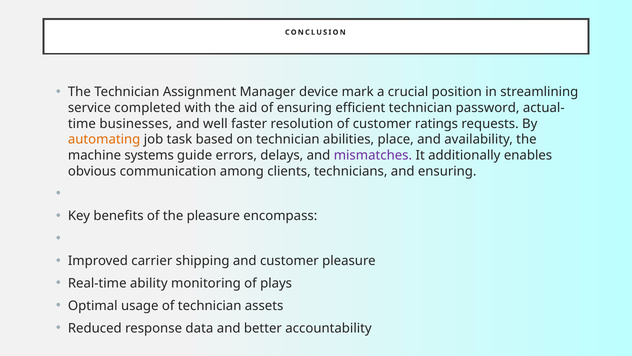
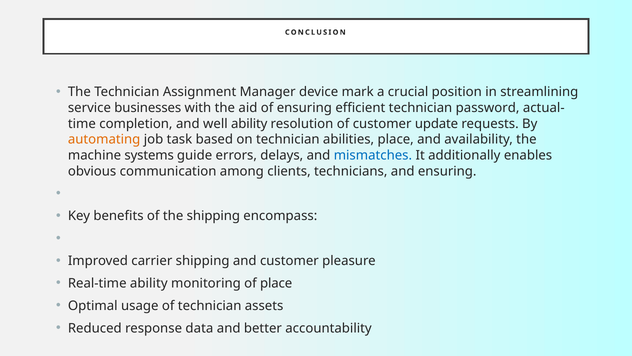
completed: completed -> businesses (148, 108)
businesses: businesses -> completion (136, 124)
well faster: faster -> ability (249, 124)
ratings: ratings -> update (437, 124)
mismatches colour: purple -> blue (373, 155)
the pleasure: pleasure -> shipping (213, 216)
of plays: plays -> place (276, 283)
